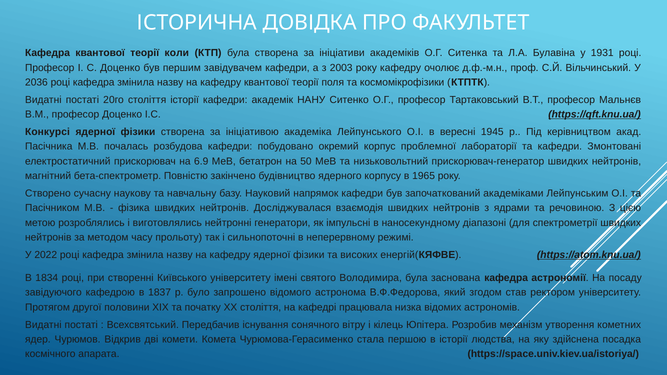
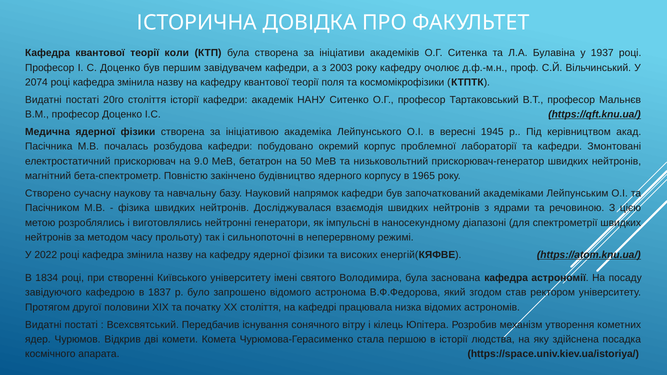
1931: 1931 -> 1937 (602, 53)
2036: 2036 -> 2074 (36, 82)
Конкурсі: Конкурсі -> Медична (48, 132)
6.9: 6.9 -> 9.0 (201, 161)
